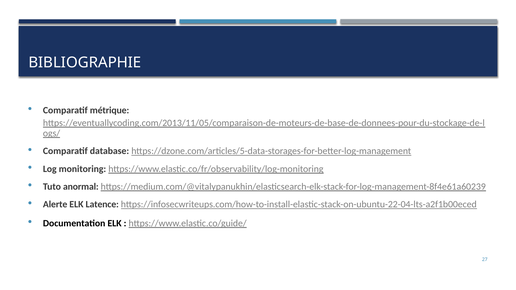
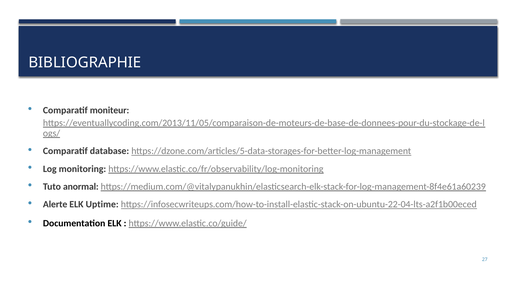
métrique: métrique -> moniteur (110, 111)
Latence: Latence -> Uptime (102, 205)
